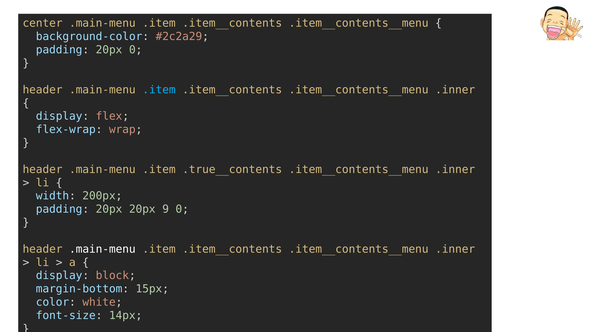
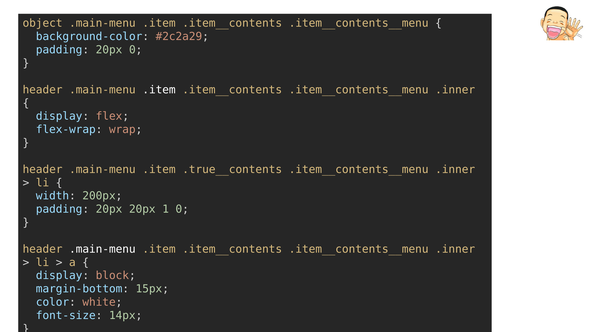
center: center -> object (43, 23)
.item colour: light blue -> white (159, 90)
9: 9 -> 1 (166, 209)
